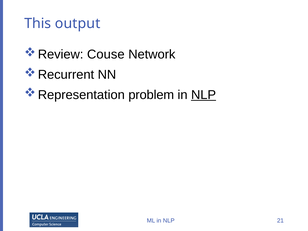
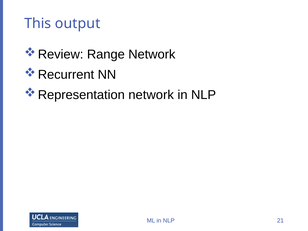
Couse: Couse -> Range (106, 54)
problem: problem -> network (151, 95)
NLP underline: present -> none (204, 95)
